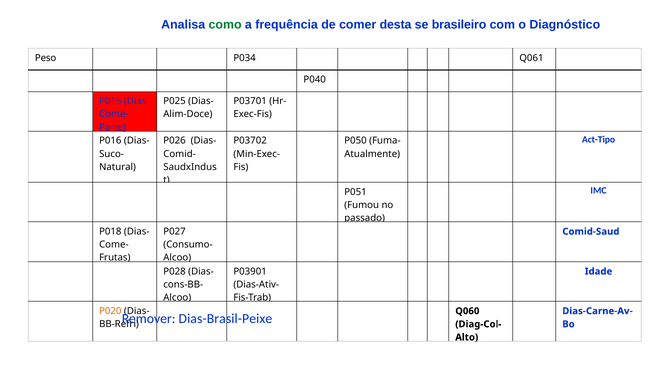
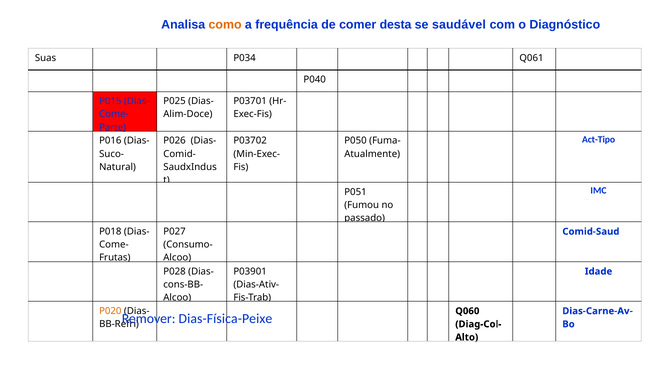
como colour: green -> orange (225, 25)
brasileiro: brasileiro -> saudável (459, 25)
Peso: Peso -> Suas (46, 58)
Dias-Brasil-Peixe: Dias-Brasil-Peixe -> Dias-Física-Peixe (225, 319)
